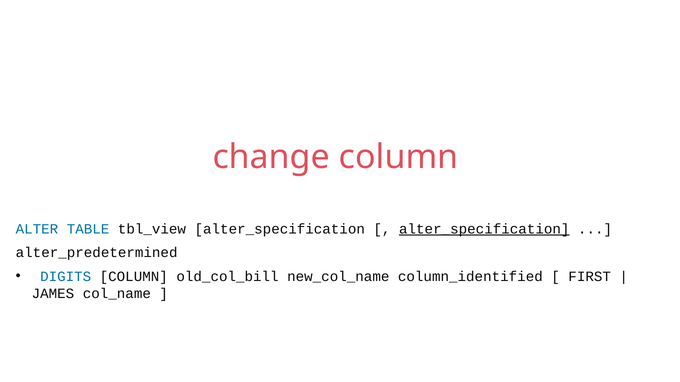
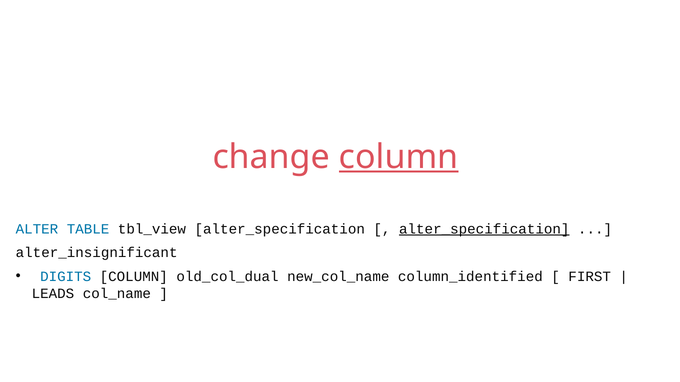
column underline: none -> present (399, 157)
alter_predetermined: alter_predetermined -> alter_insignificant (97, 253)
old_col_bill: old_col_bill -> old_col_dual (228, 277)
JAMES: JAMES -> LEADS (53, 294)
